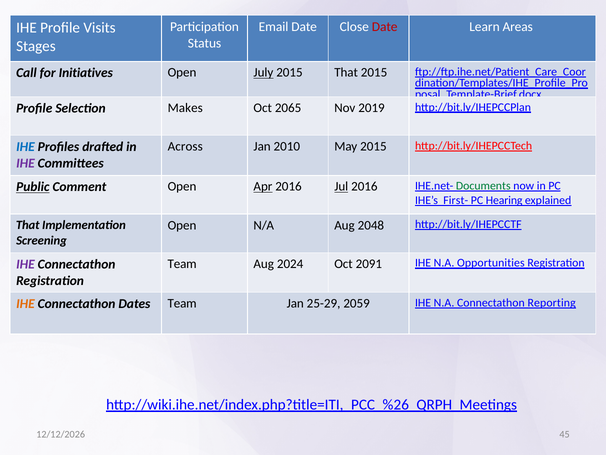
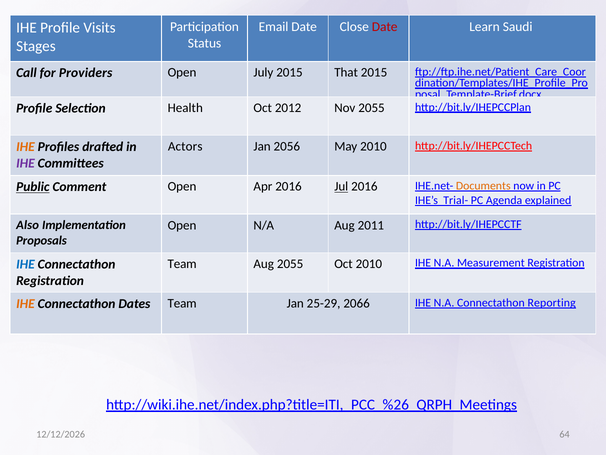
Areas: Areas -> Saudi (518, 27)
Initiatives: Initiatives -> Providers (86, 73)
July underline: present -> none (263, 73)
Makes: Makes -> Health (185, 108)
2065: 2065 -> 2012 (288, 108)
Nov 2019: 2019 -> 2055 (372, 108)
Across: Across -> Actors (185, 146)
2010: 2010 -> 2056 (287, 146)
May 2015: 2015 -> 2010 (373, 146)
IHE colour: blue -> orange (25, 147)
Apr underline: present -> none (263, 186)
Documents colour: green -> orange (483, 186)
First-: First- -> Trial- (456, 200)
Hearing: Hearing -> Agenda (504, 200)
That: That -> Also (28, 225)
2048: 2048 -> 2011 (371, 225)
Screening: Screening -> Proposals (41, 240)
Aug 2024: 2024 -> 2055 (290, 264)
Oct 2091: 2091 -> 2010 (369, 264)
Opportunities: Opportunities -> Measurement (491, 263)
IHE colour: purple -> blue (25, 264)
2059: 2059 -> 2066 (357, 303)
45: 45 -> 64 (565, 434)
